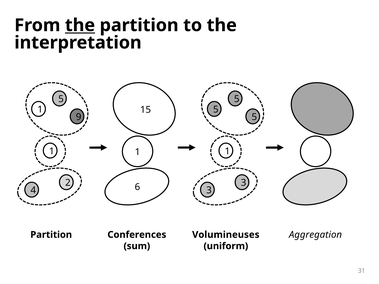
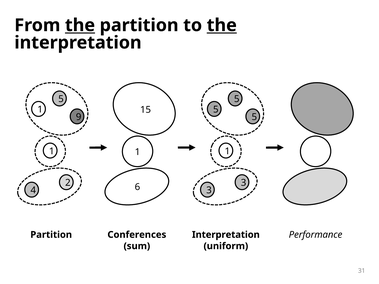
the underline: none -> present (222, 25)
Aggregation: Aggregation -> Performance (316, 235)
Volumineuses: Volumineuses -> Interpretation (226, 235)
